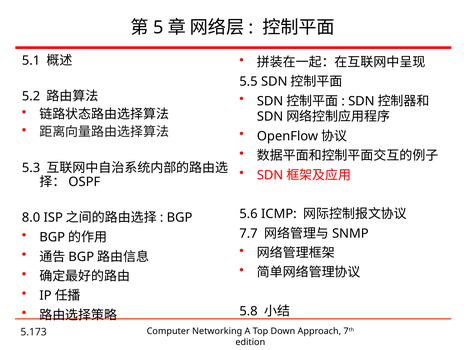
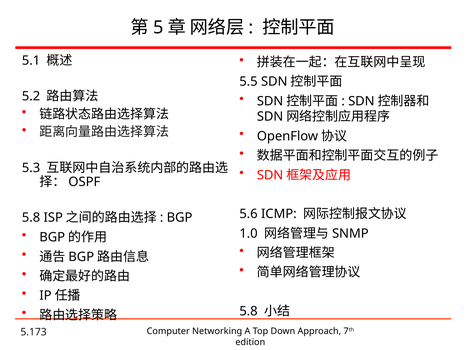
8.0: 8.0 -> 5.8 (31, 217)
7.7: 7.7 -> 1.0 (249, 233)
